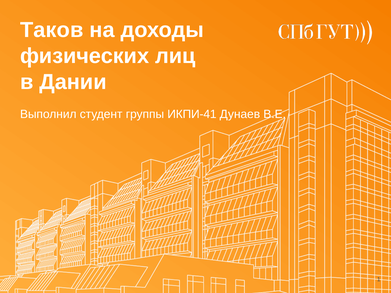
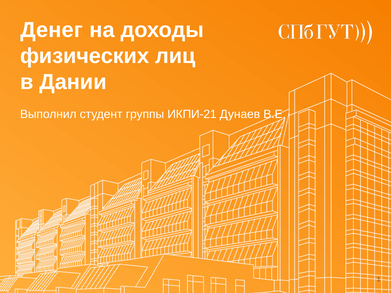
Таков: Таков -> Денег (52, 30)
ИКПИ-41: ИКПИ-41 -> ИКПИ-21 (192, 114)
